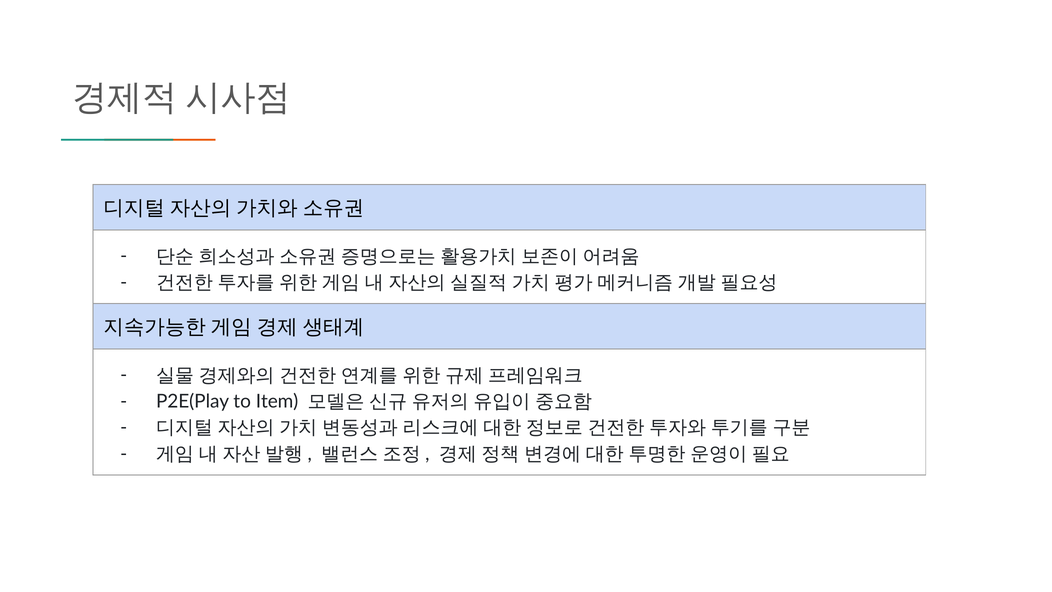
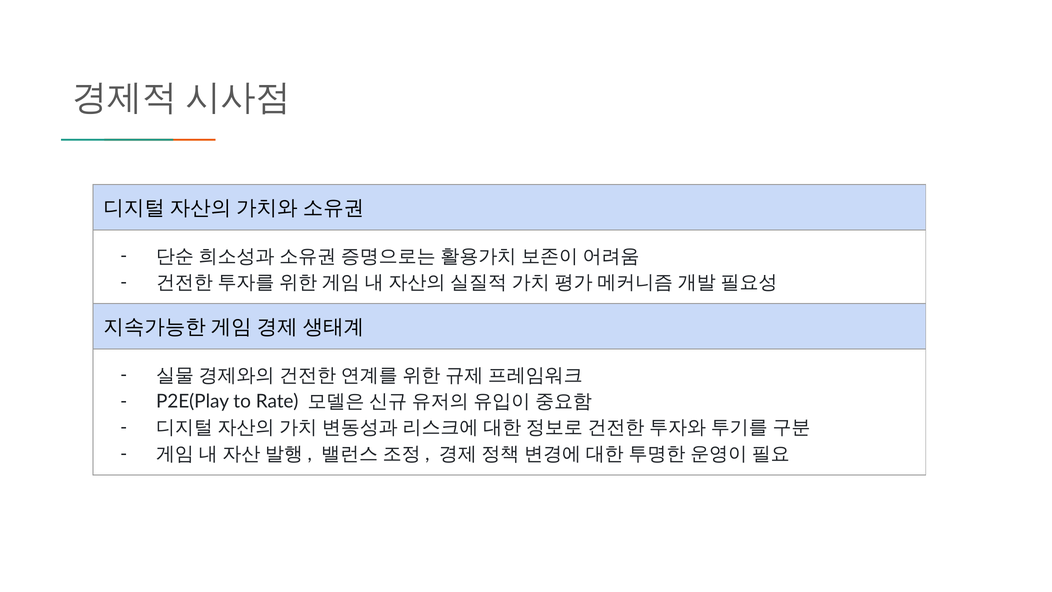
Item: Item -> Rate (277, 401)
